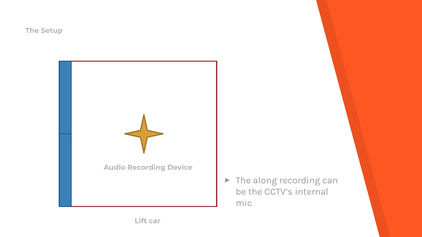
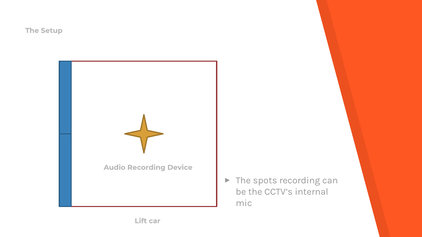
along: along -> spots (265, 181)
